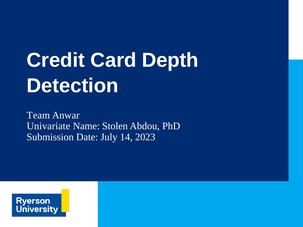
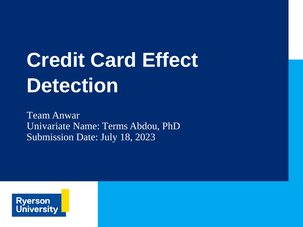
Depth: Depth -> Effect (170, 60)
Stolen: Stolen -> Terms (115, 126)
14: 14 -> 18 (126, 137)
